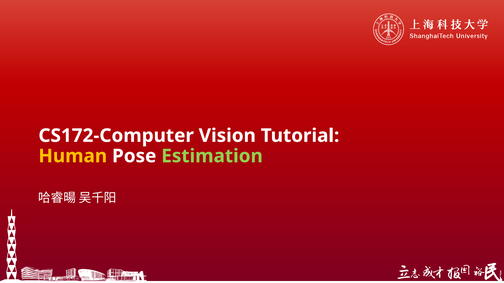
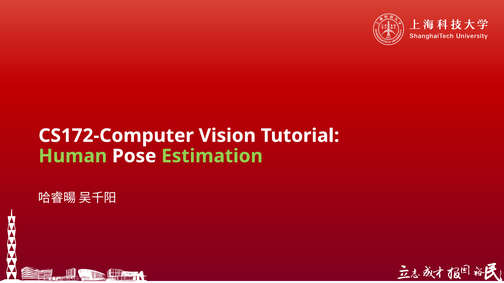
Human colour: yellow -> light green (73, 156)
